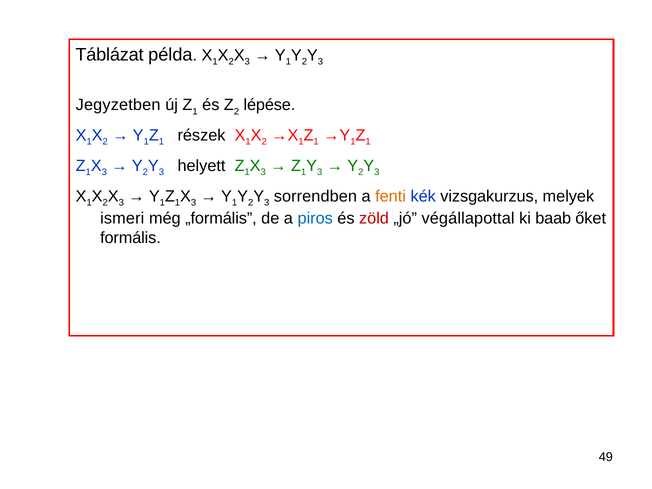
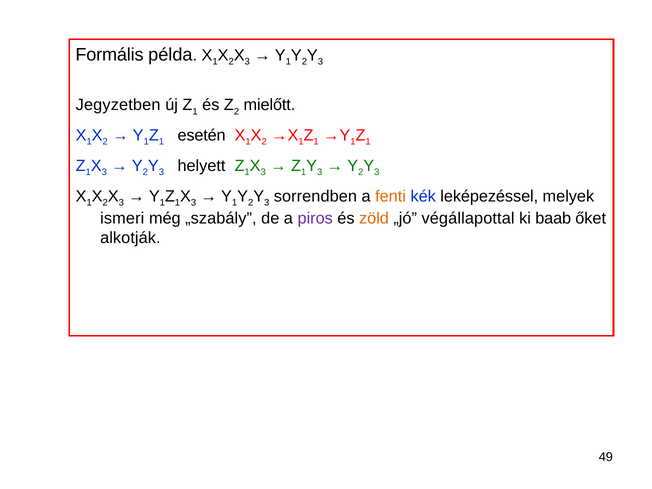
Táblázat: Táblázat -> Formális (110, 55)
lépése: lépése -> mielőtt (269, 105)
részek: részek -> esetén (202, 135)
vizsgakurzus: vizsgakurzus -> leképezéssel (489, 196)
„formális: „formális -> „szabály (221, 218)
piros colour: blue -> purple (315, 218)
zöld colour: red -> orange (374, 218)
formális: formális -> alkotják (130, 238)
